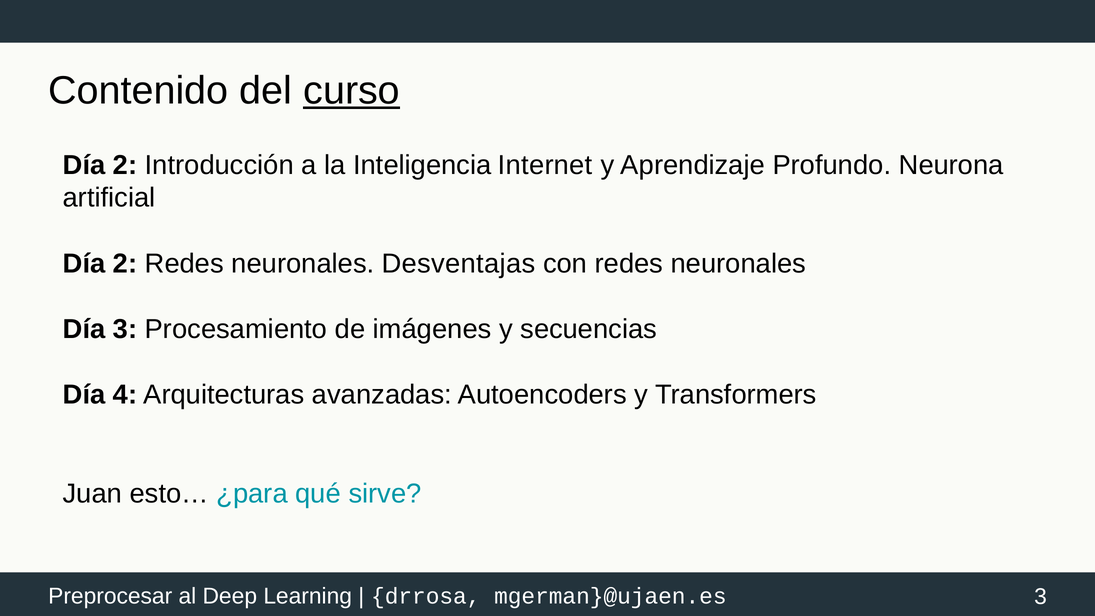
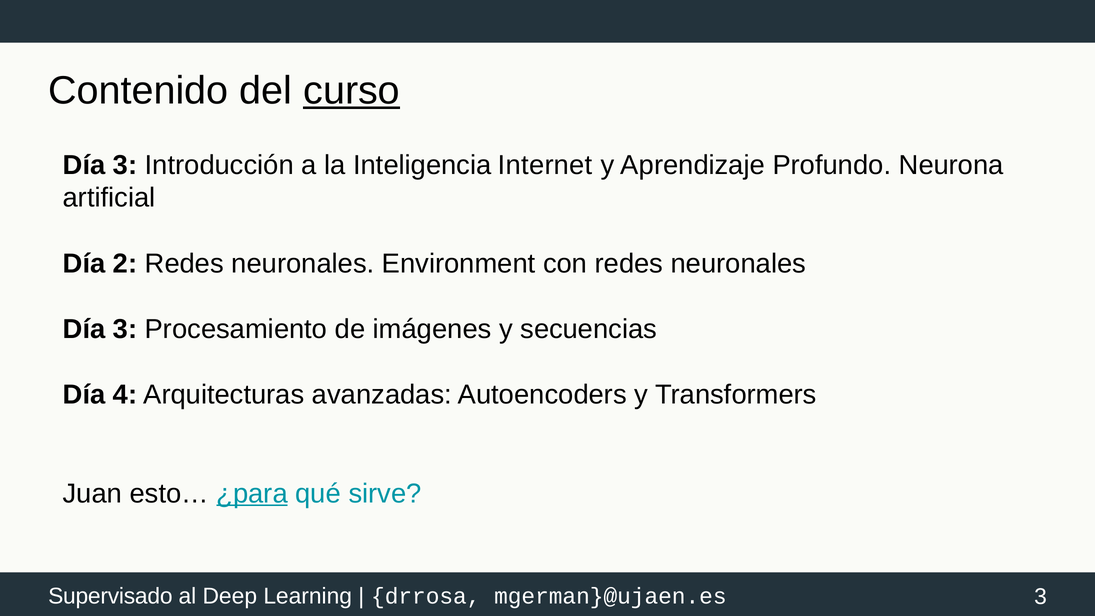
2: 2 -> 3 (125, 165)
Desventajas: Desventajas -> Environment (459, 264)
¿para underline: none -> present (252, 493)
Preprocesar: Preprocesar -> Supervisado (110, 596)
